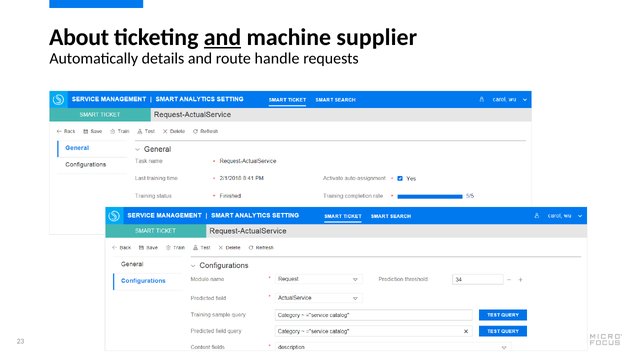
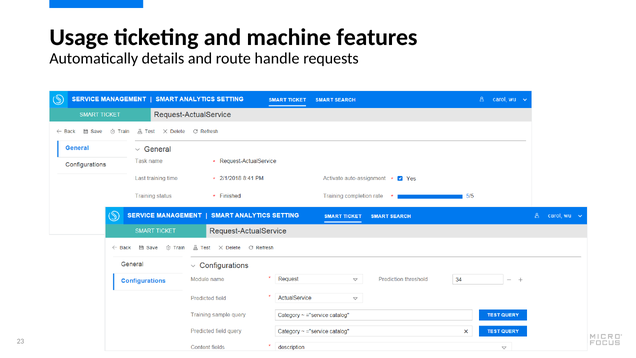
About: About -> Usage (79, 38)
and underline: present -> none (223, 38)
supplier: supplier -> features (377, 38)
